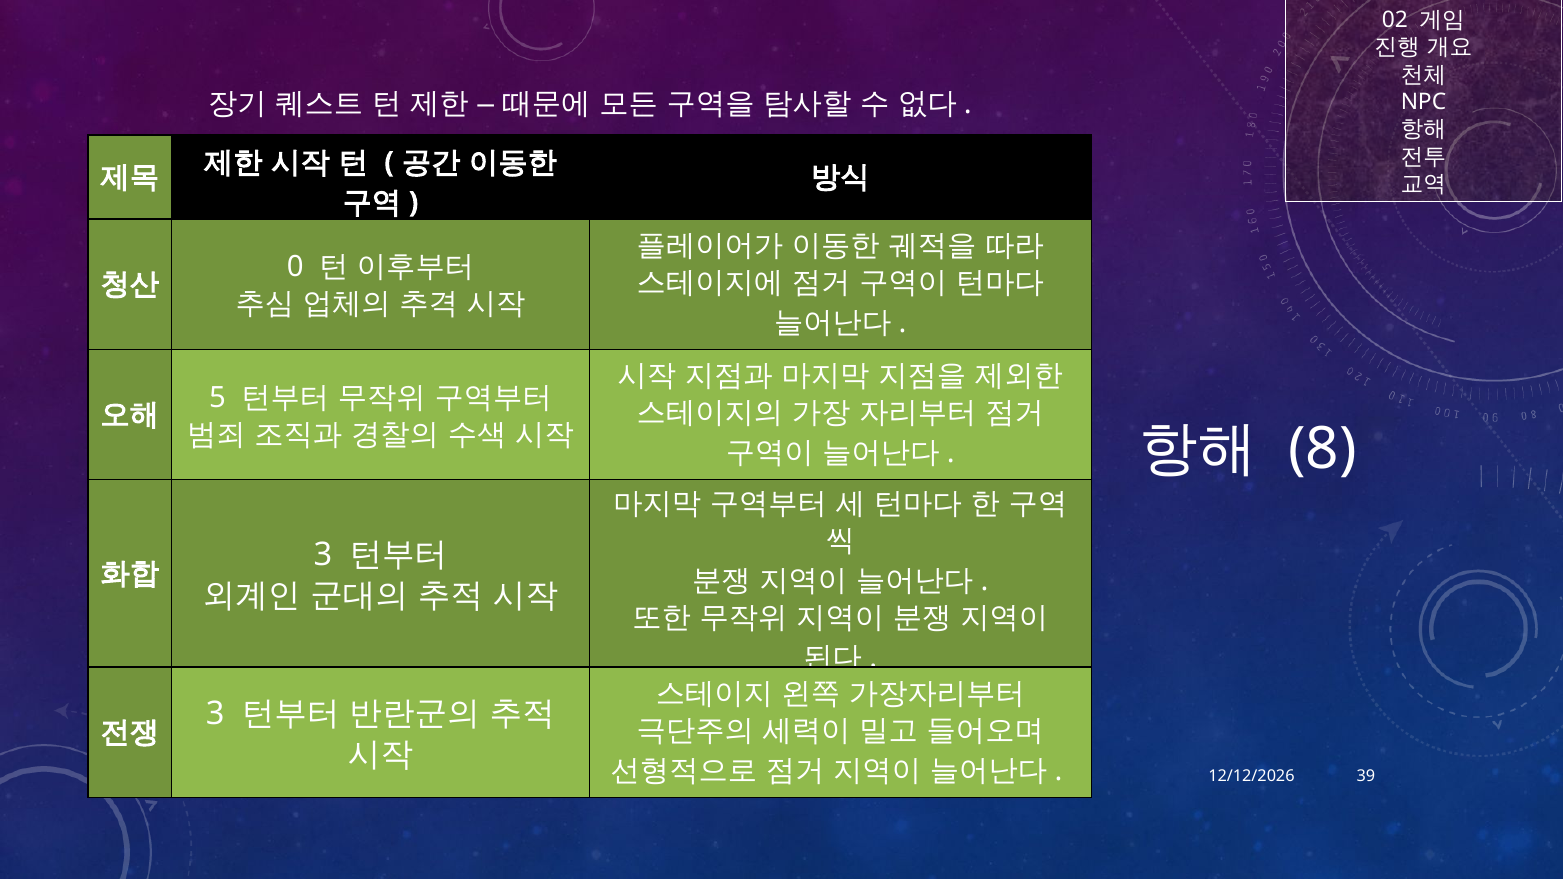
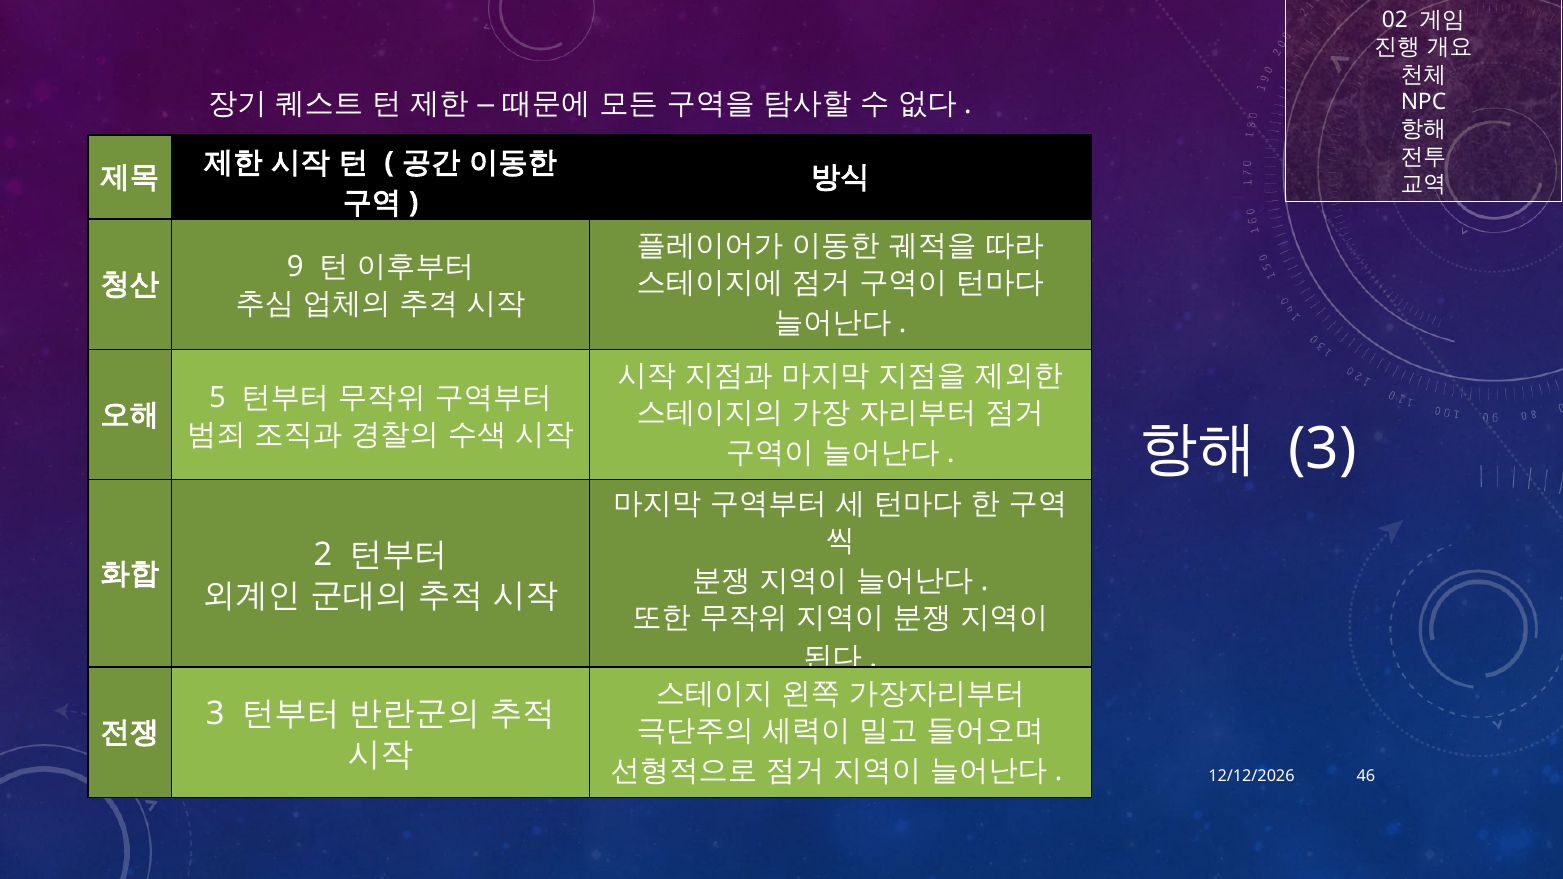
0: 0 -> 9 (295, 267)
8: 8 -> 3 (1323, 450)
3: 3 -> 2 (323, 555)
39: 39 -> 46 (1366, 777)
